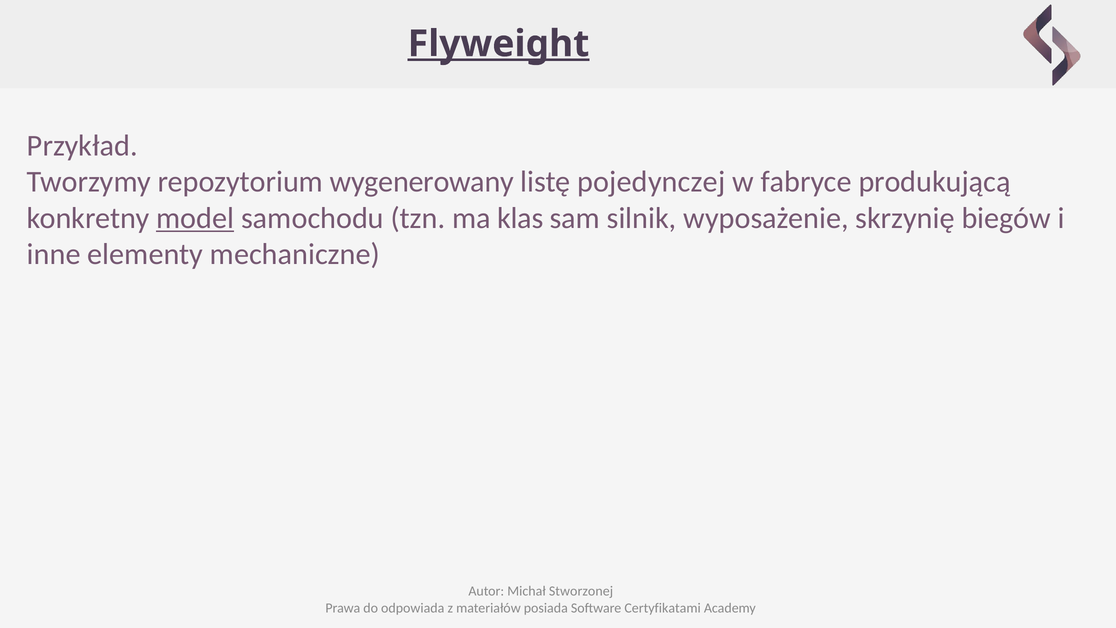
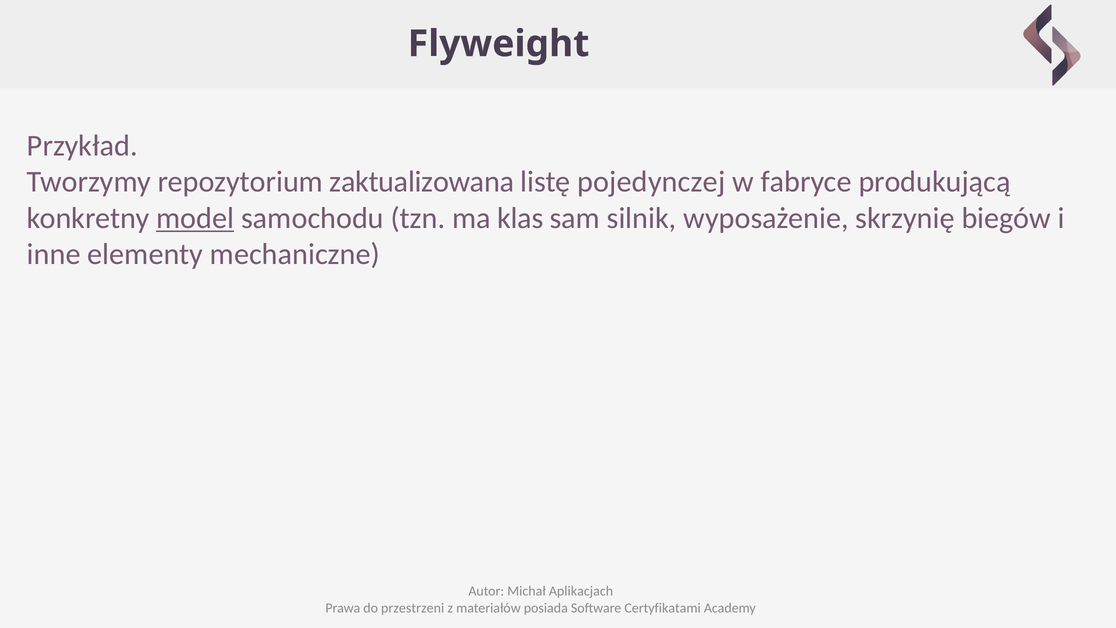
Flyweight underline: present -> none (499, 44)
wygenerowany: wygenerowany -> zaktualizowana (422, 182)
Stworzonej: Stworzonej -> Aplikacjach (581, 591)
odpowiada: odpowiada -> przestrzeni (413, 608)
